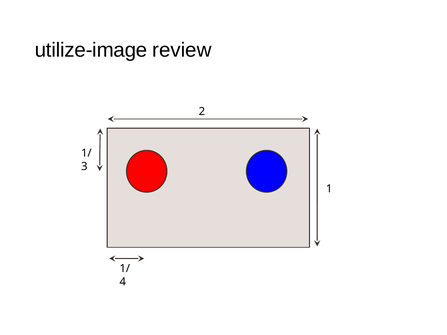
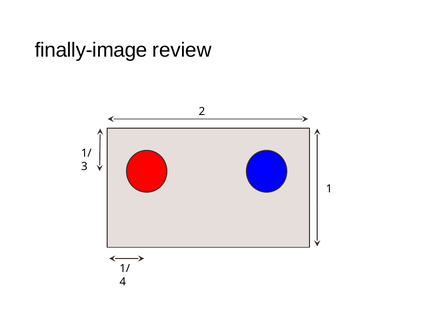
utilize-image: utilize-image -> finally-image (91, 50)
